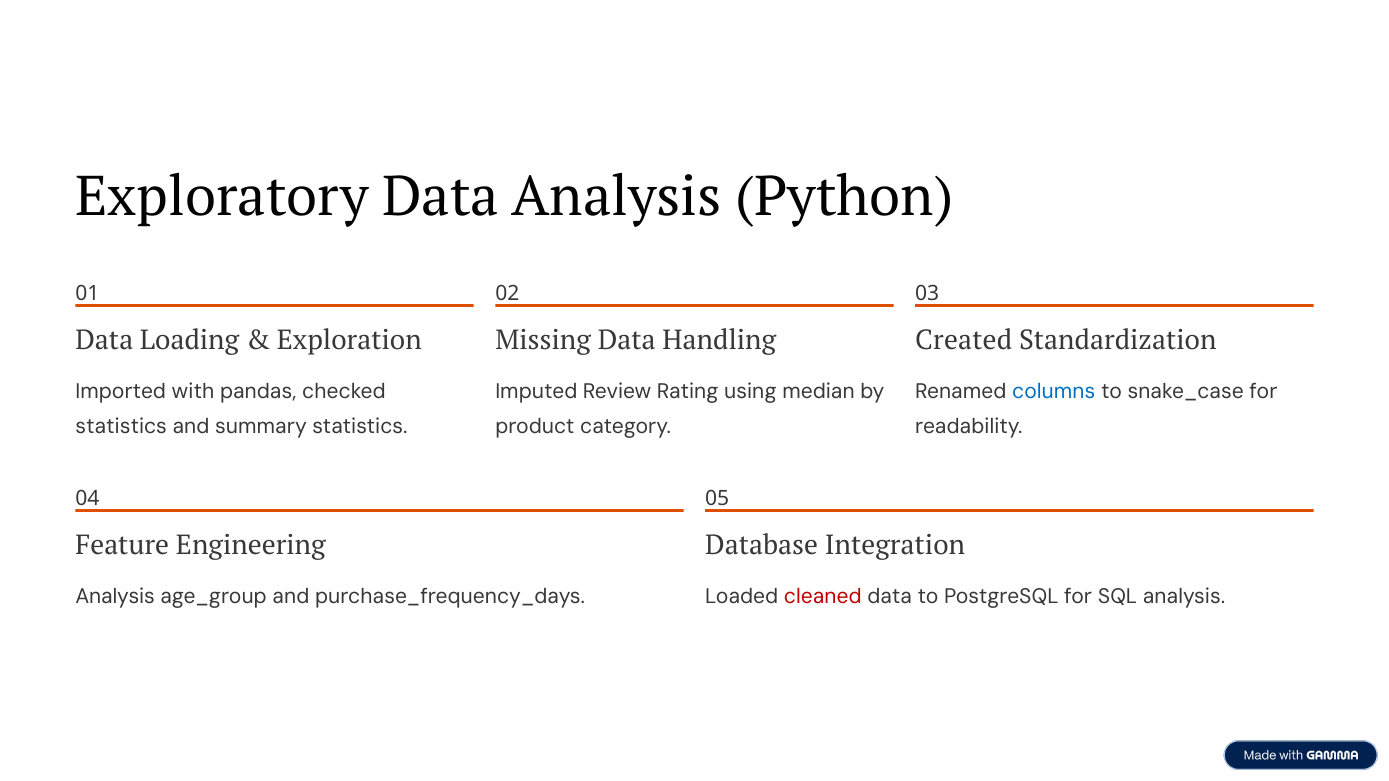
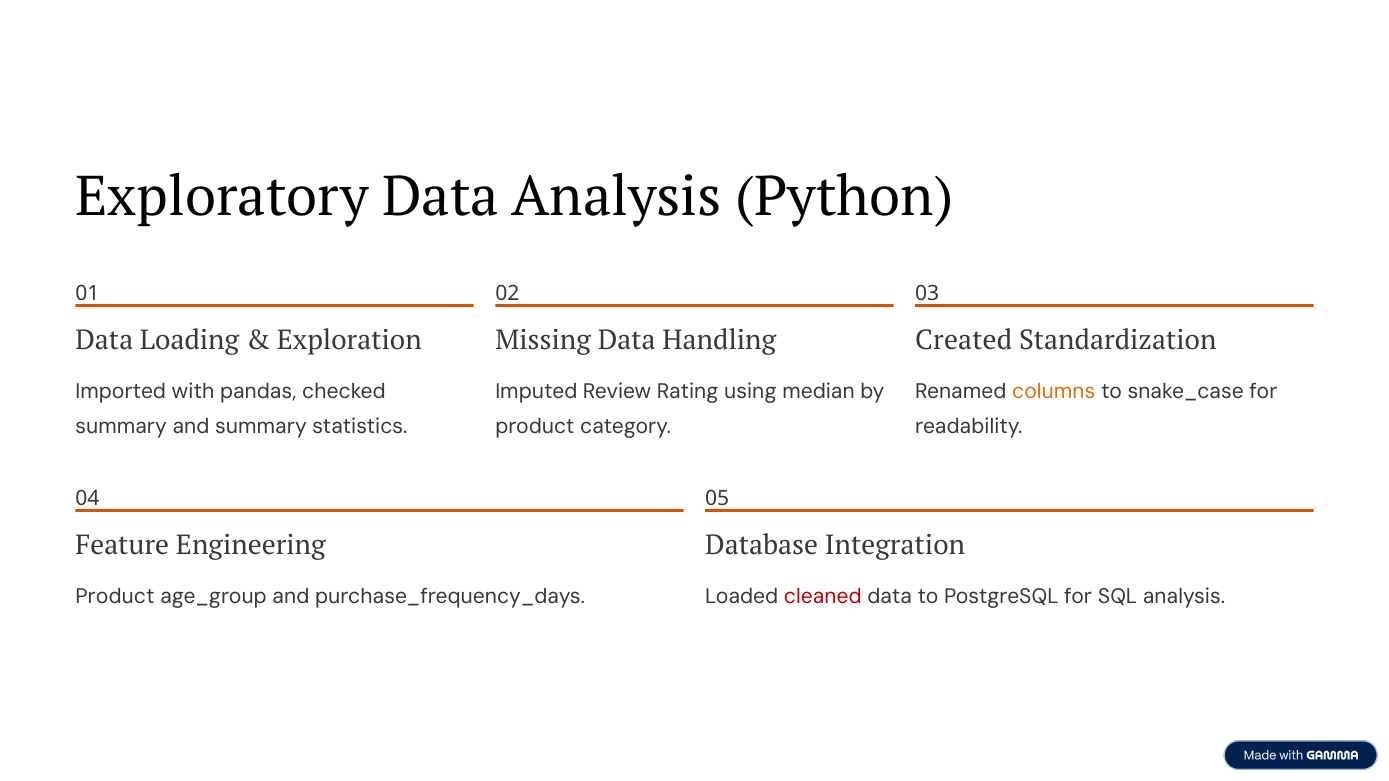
columns colour: blue -> orange (1054, 392)
statistics: statistics -> summary (121, 426)
Analysis: Analysis -> Product (115, 597)
